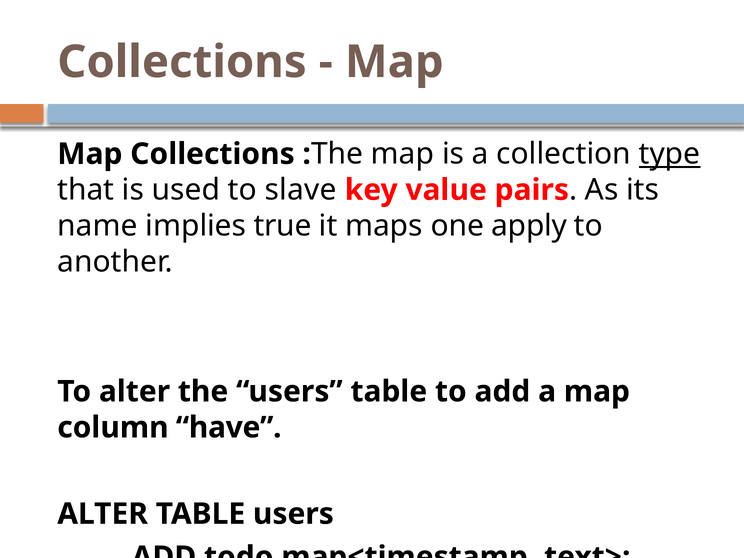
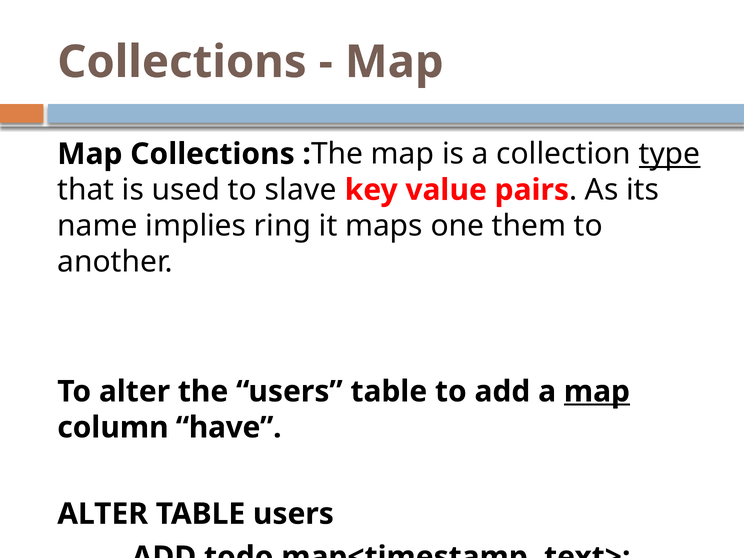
true: true -> ring (282, 226)
apply: apply -> them (529, 226)
map underline: none -> present (597, 392)
